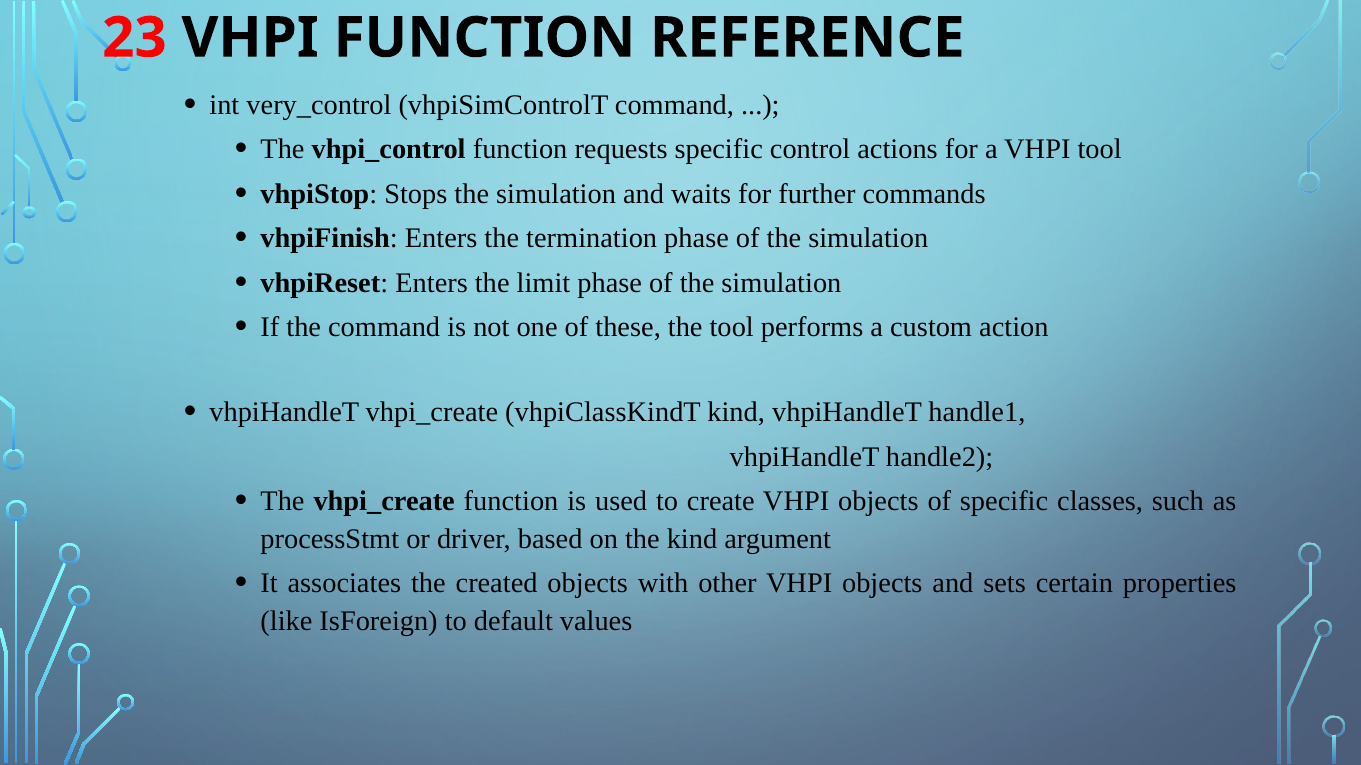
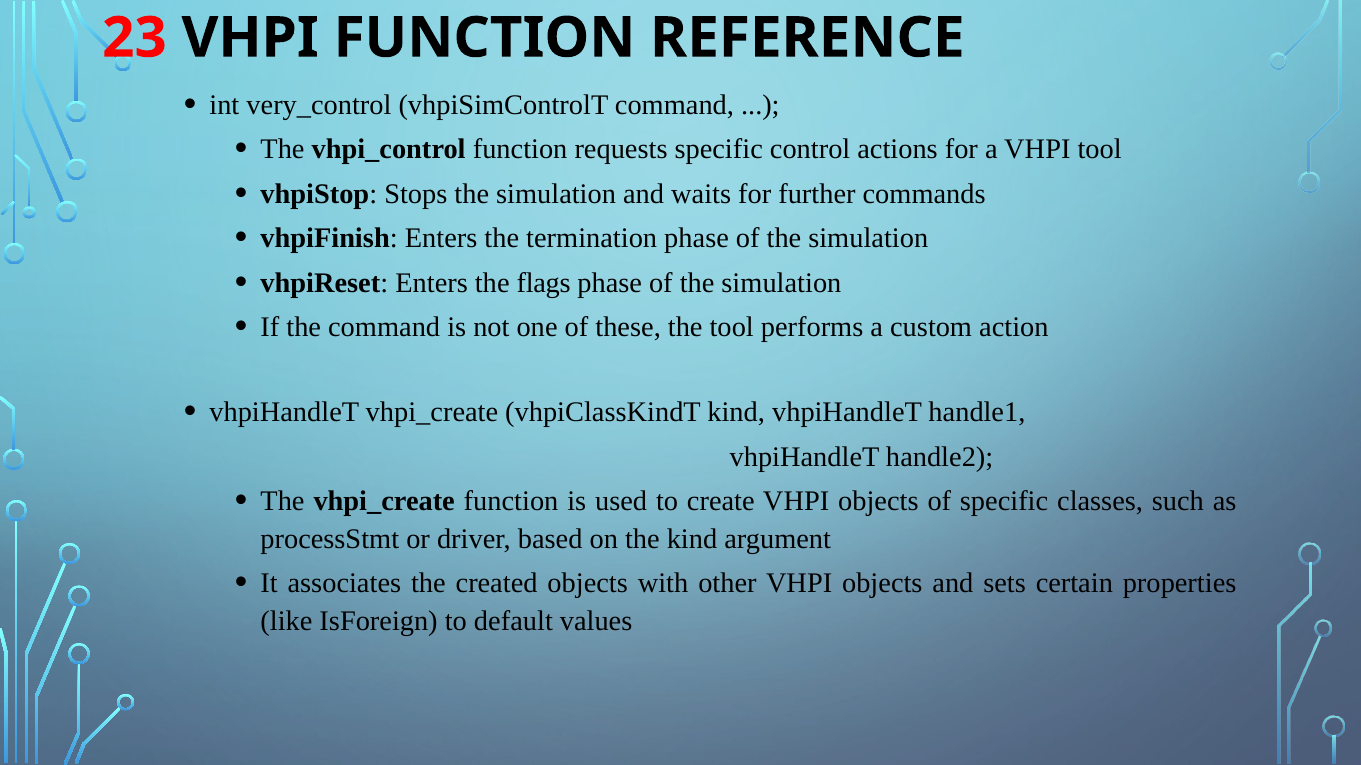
limit: limit -> flags (544, 283)
